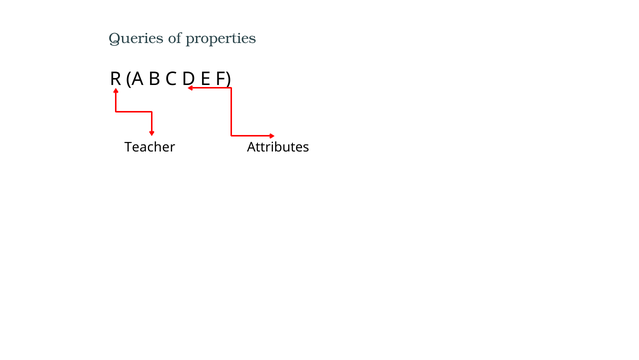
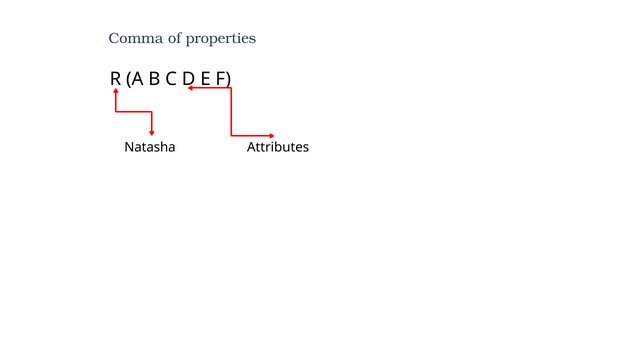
Queries: Queries -> Comma (136, 38)
Teacher: Teacher -> Natasha (150, 147)
